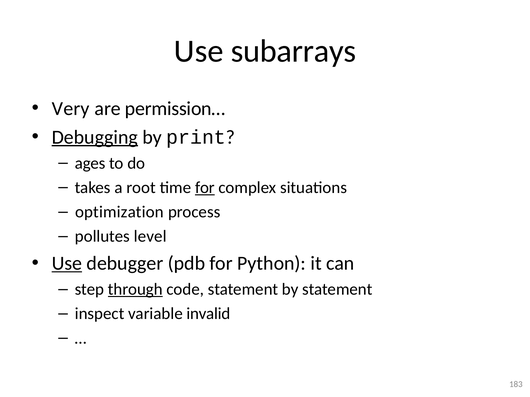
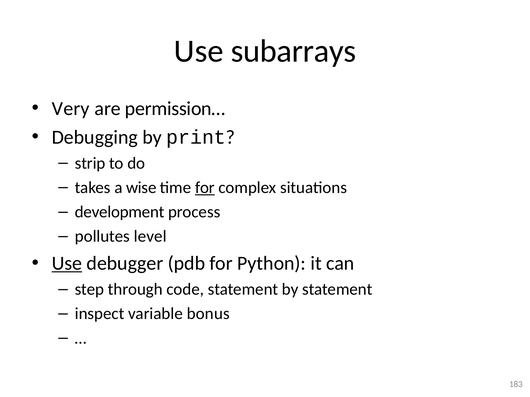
Debugging underline: present -> none (95, 137)
ages: ages -> strip (90, 163)
root: root -> wise (141, 188)
optimization: optimization -> development (120, 212)
through underline: present -> none (135, 290)
invalid: invalid -> bonus (208, 314)
